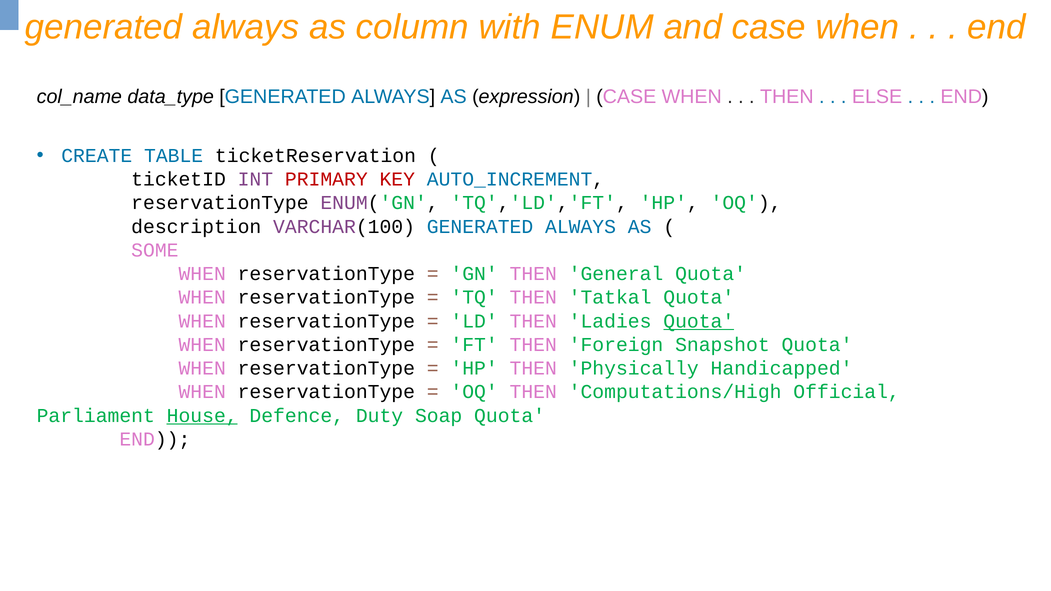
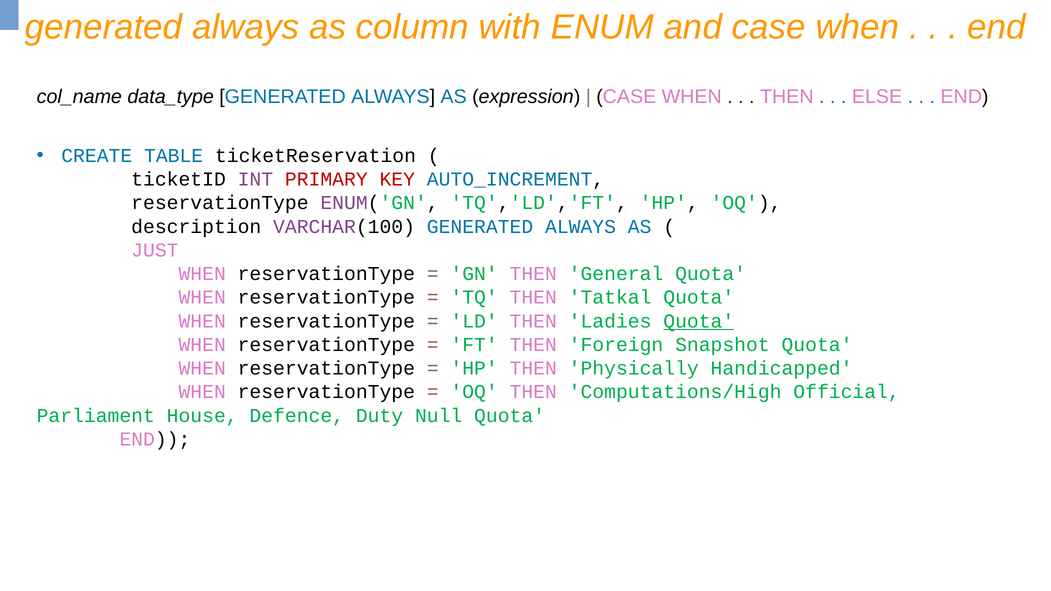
SOME: SOME -> JUST (155, 250)
House underline: present -> none (202, 416)
Soap: Soap -> Null (439, 416)
